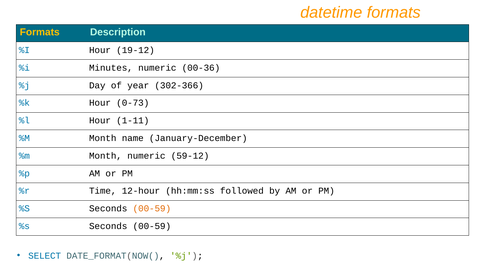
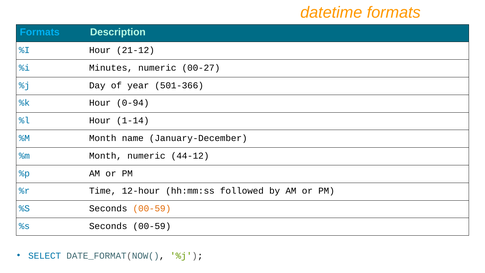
Formats colour: yellow -> light blue (40, 32)
19-12: 19-12 -> 21-12 (135, 50)
00-36: 00-36 -> 00-27 (201, 68)
302-366: 302-366 -> 501-366 (179, 85)
0-73: 0-73 -> 0-94 (133, 103)
1-11: 1-11 -> 1-14 (133, 120)
59-12: 59-12 -> 44-12 (190, 156)
